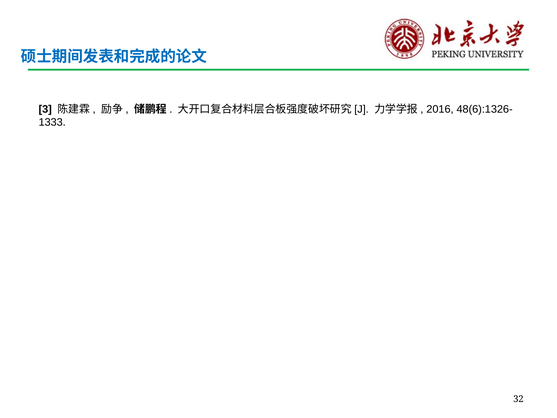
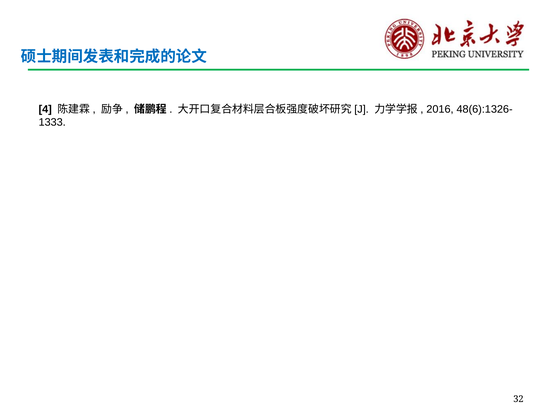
3: 3 -> 4 (45, 109)
